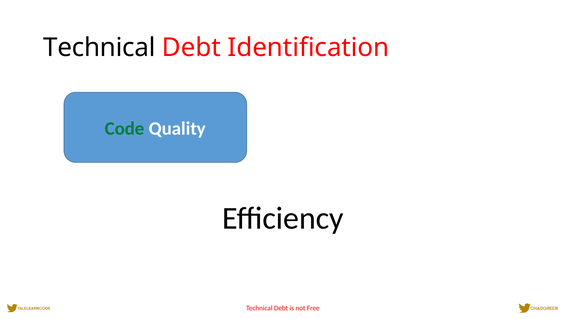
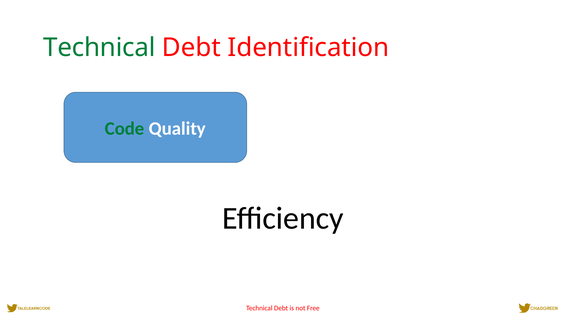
Technical colour: black -> green (99, 48)
